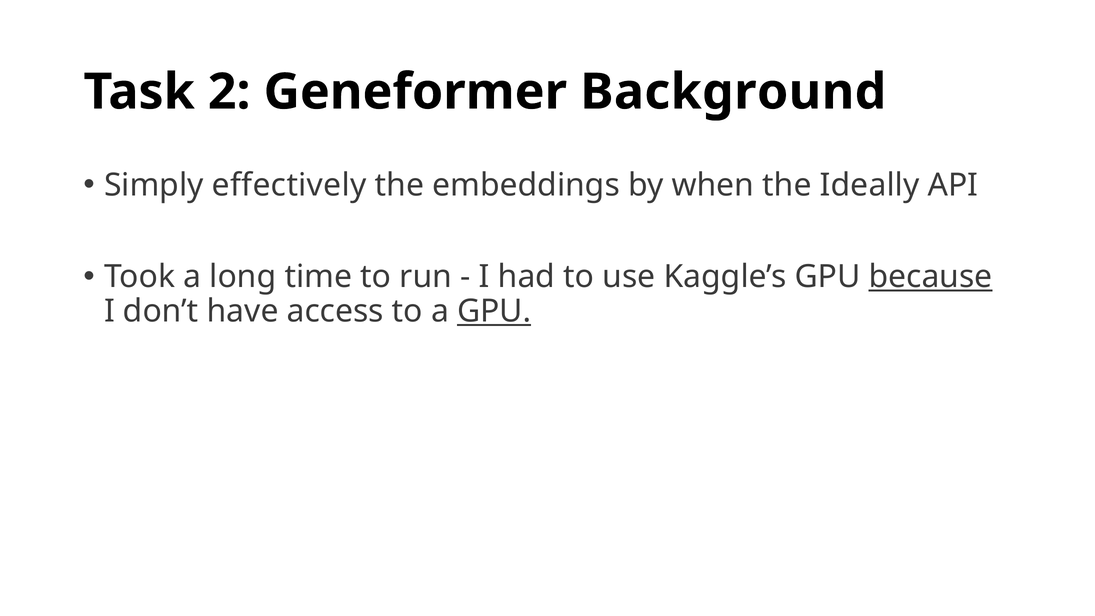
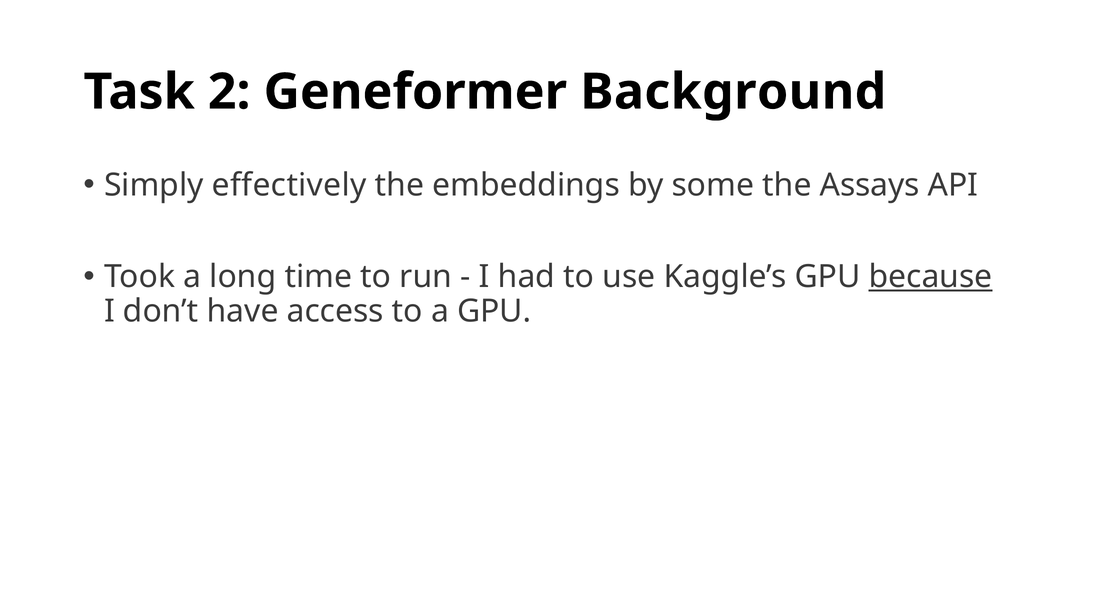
when: when -> some (713, 185)
Ideally: Ideally -> Assays (870, 185)
GPU underline: present -> none (494, 311)
